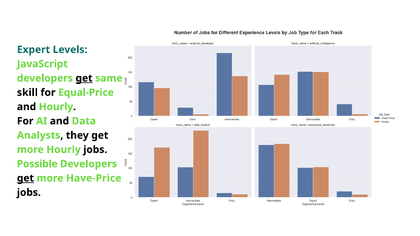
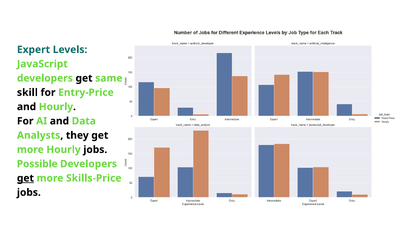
get underline: present -> none (84, 78)
Equal-Price: Equal-Price -> Entry-Price (86, 93)
Have-Price: Have-Price -> Skills-Price (94, 178)
